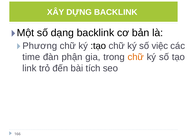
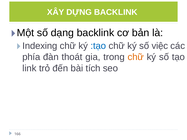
Phương: Phương -> Indexing (40, 46)
:tạo colour: black -> blue (98, 46)
time: time -> phía (31, 57)
phận: phận -> thoát (72, 57)
